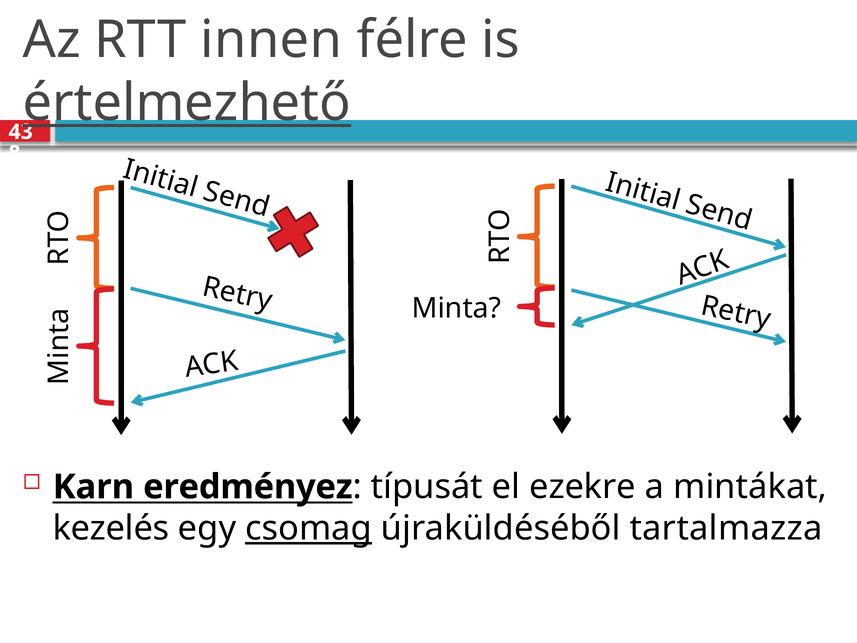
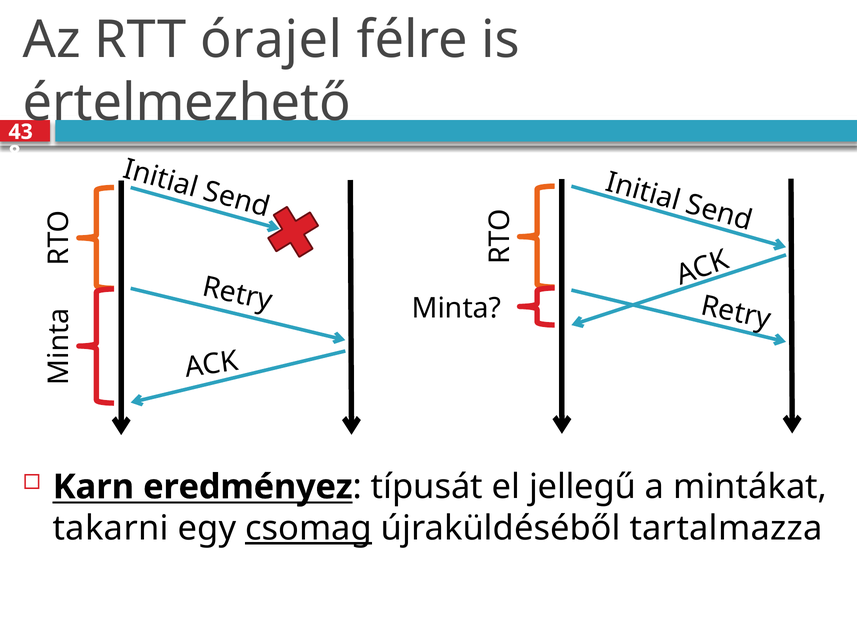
innen: innen -> órajel (271, 40)
értelmezhető underline: present -> none (187, 103)
ezekre: ezekre -> jellegű (583, 487)
kezelés: kezelés -> takarni (111, 528)
